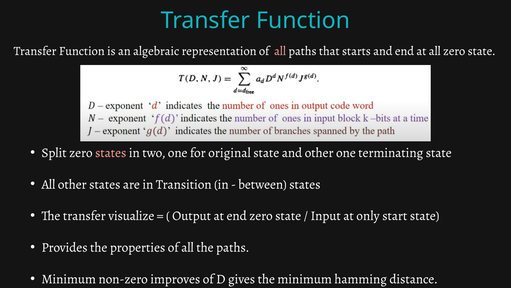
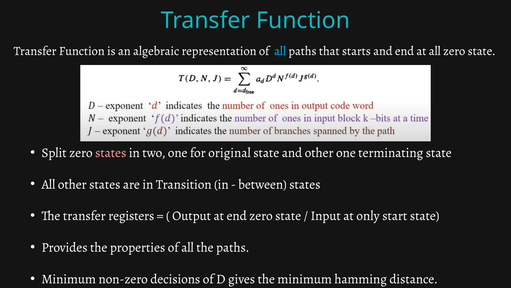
all colour: pink -> light blue (280, 51)
visualize: visualize -> registers (131, 216)
improves: improves -> decisions (175, 279)
